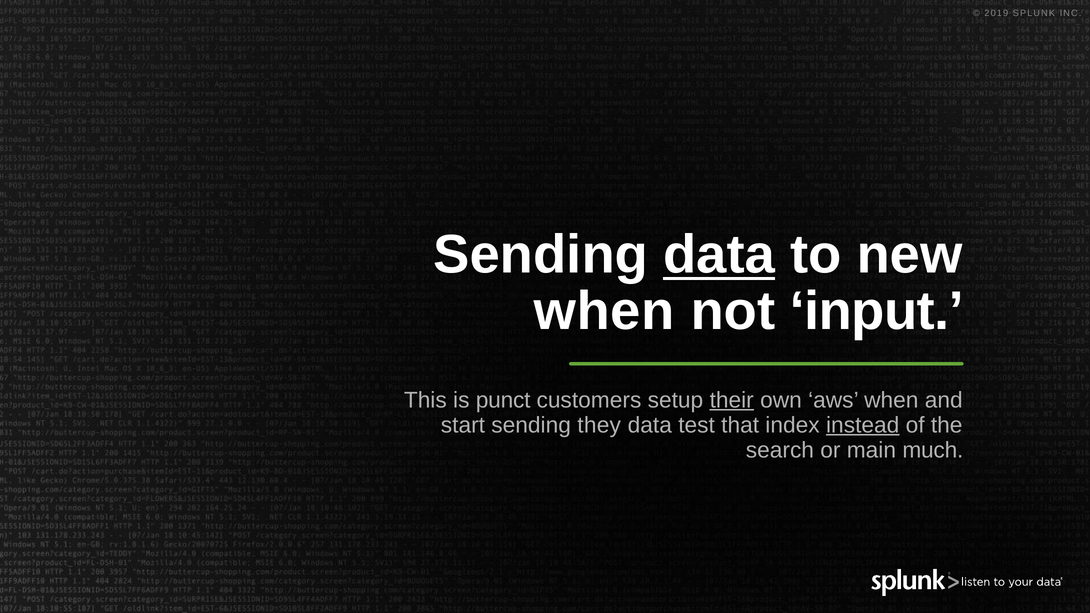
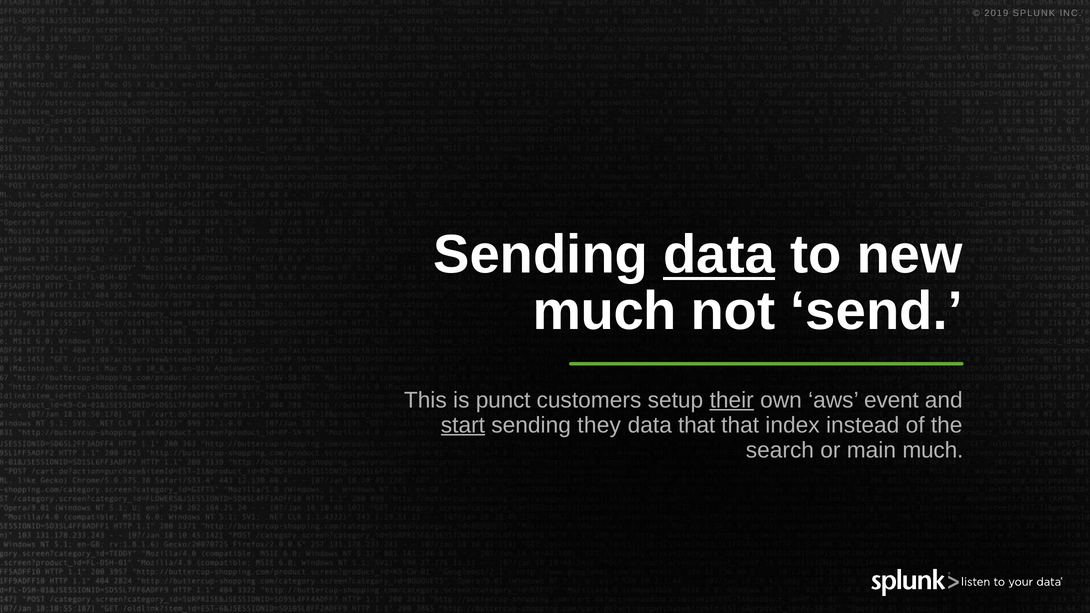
when: when -> much (605, 311)
input: input -> send (877, 311)
aws when: when -> event (891, 400)
start underline: none -> present (463, 425)
data test: test -> that (697, 425)
instead underline: present -> none (863, 425)
